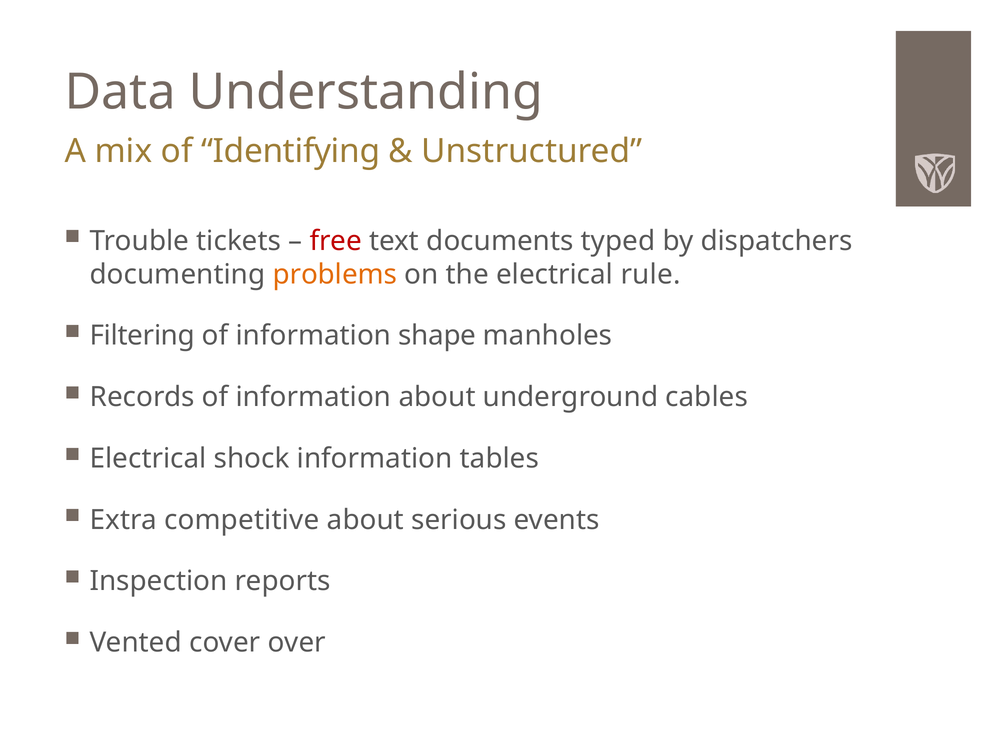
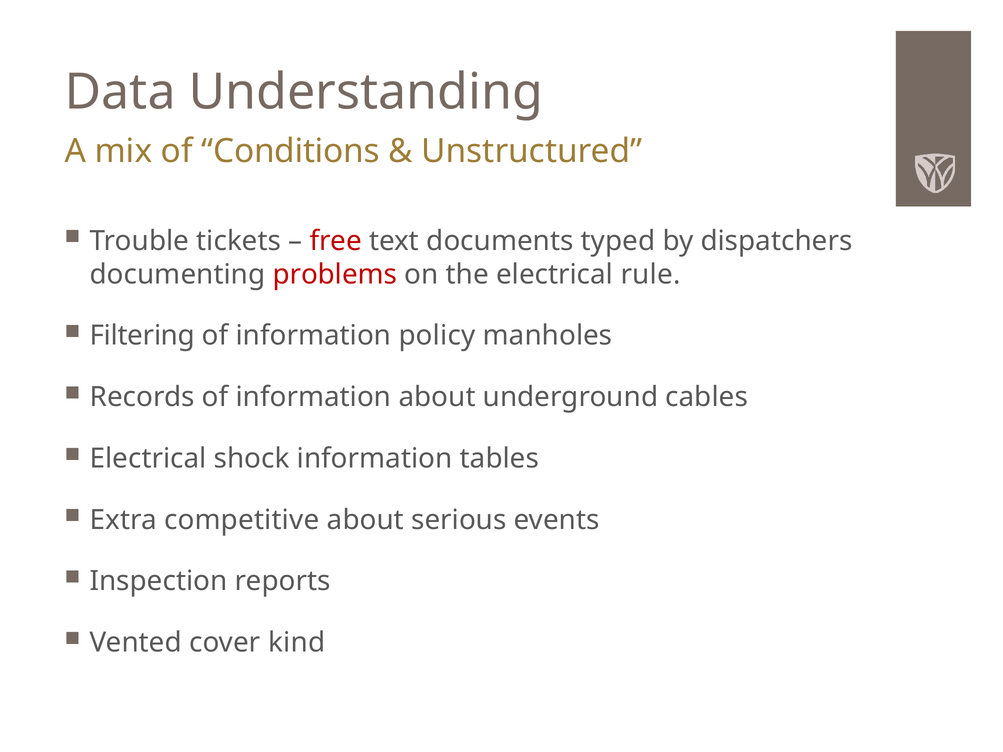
Identifying: Identifying -> Conditions (291, 151)
problems colour: orange -> red (335, 275)
shape: shape -> policy (437, 336)
over: over -> kind (297, 643)
